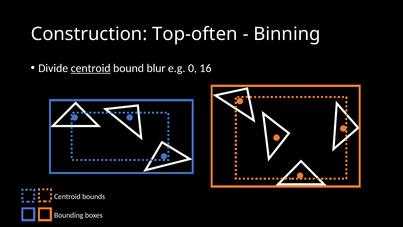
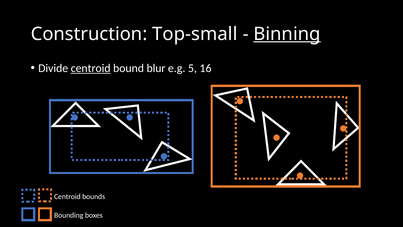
Top-often: Top-often -> Top-small (195, 34)
Binning underline: none -> present (287, 34)
0: 0 -> 5 (192, 68)
